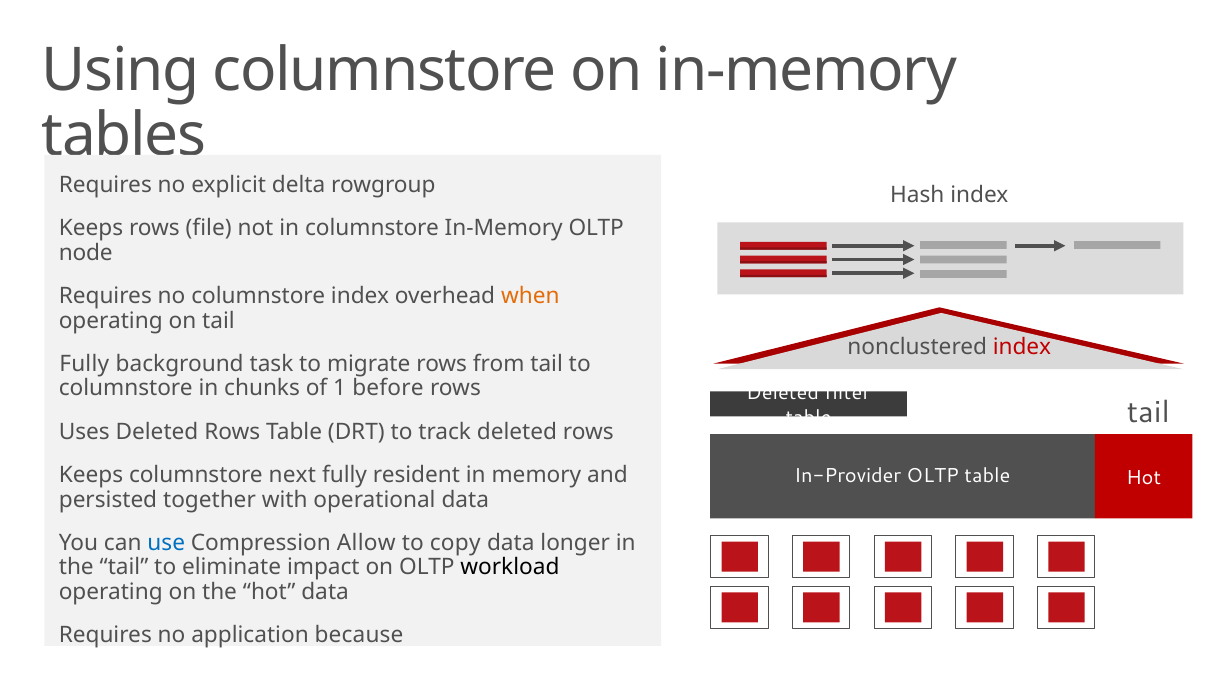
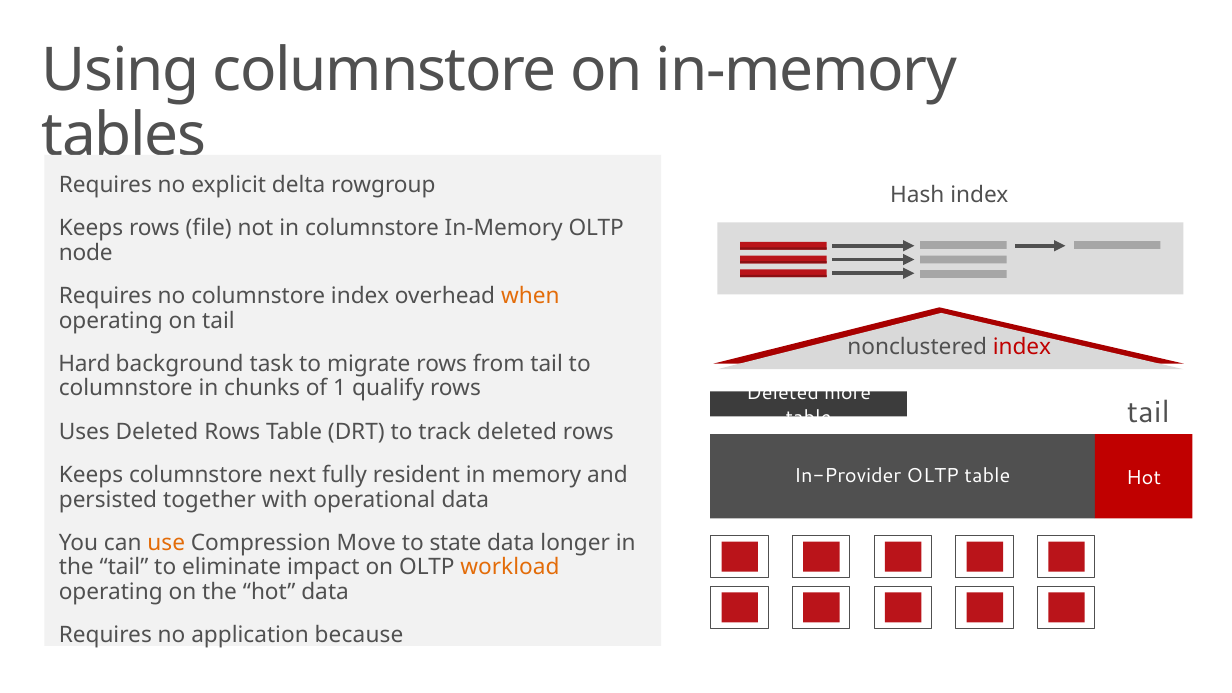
Fully: Fully -> Hard (84, 364)
before: before -> qualify (388, 388)
filter: filter -> more (848, 393)
use colour: blue -> orange (166, 543)
Allow: Allow -> Move (366, 543)
copy: copy -> state (455, 543)
workload colour: black -> orange (510, 567)
